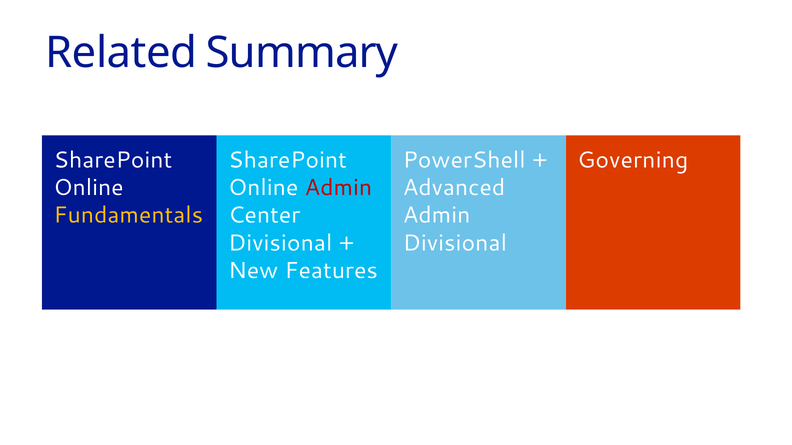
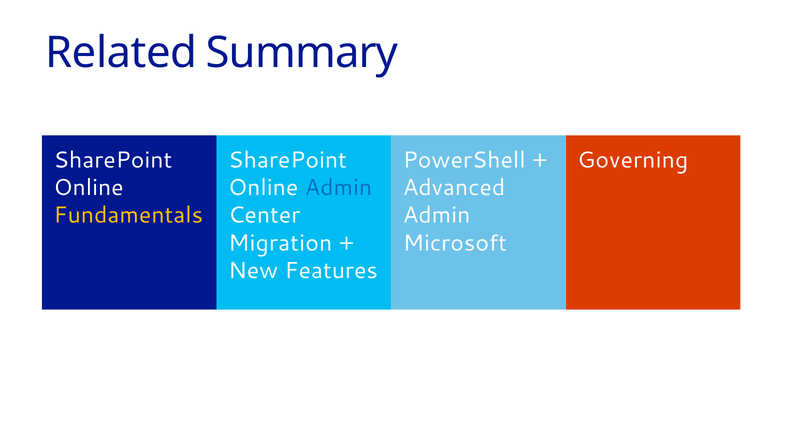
Admin colour: red -> blue (338, 188)
Divisional: Divisional -> Migration (280, 243)
Divisional: Divisional -> Microsoft (455, 243)
